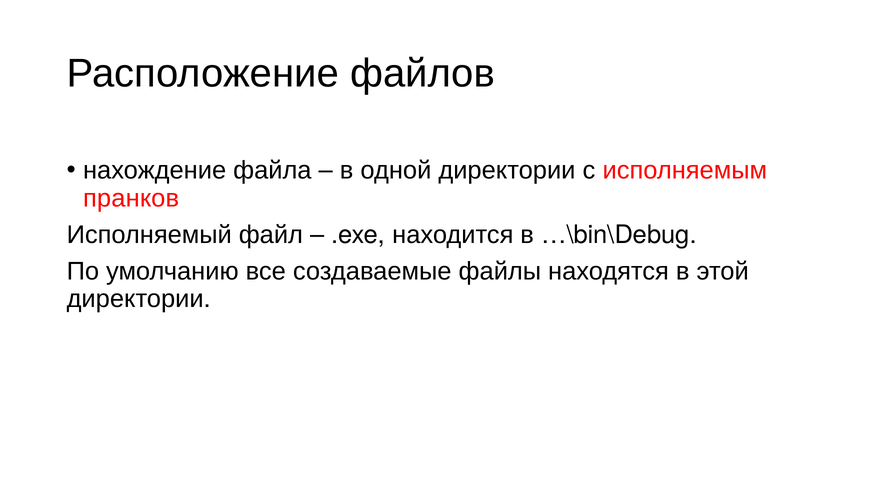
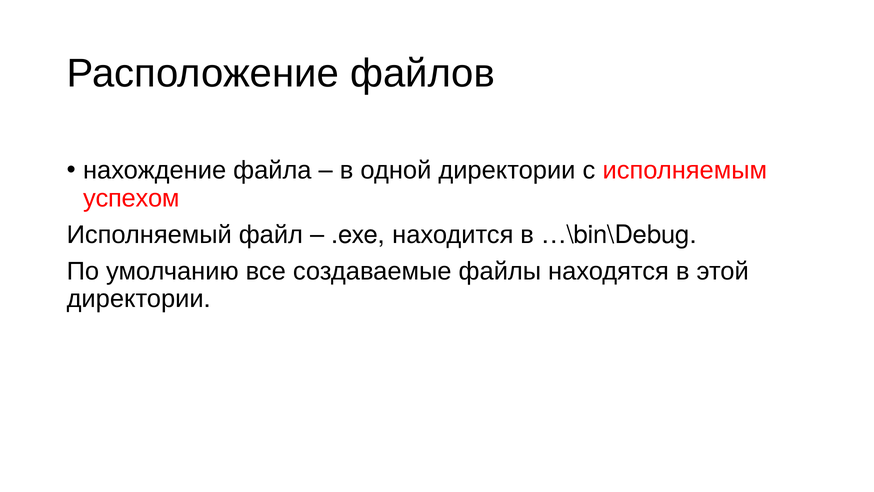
пранков: пранков -> успехом (131, 198)
